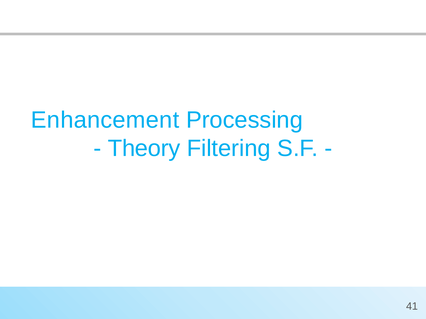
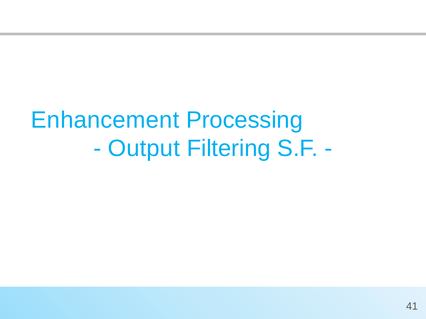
Theory: Theory -> Output (144, 148)
